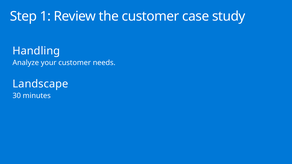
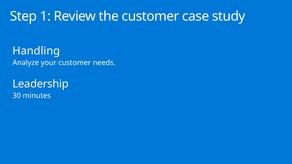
Landscape: Landscape -> Leadership (41, 84)
